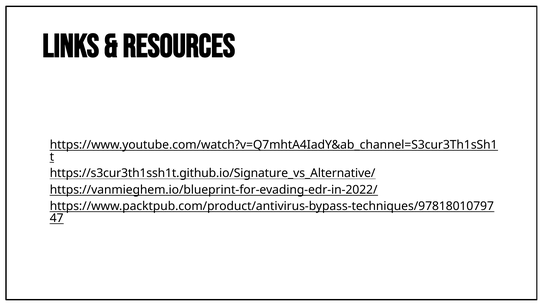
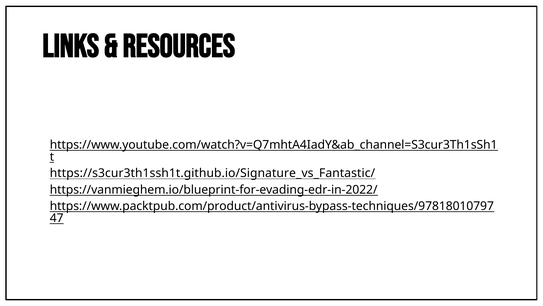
https://s3cur3th1ssh1t.github.io/Signature_vs_Alternative/: https://s3cur3th1ssh1t.github.io/Signature_vs_Alternative/ -> https://s3cur3th1ssh1t.github.io/Signature_vs_Fantastic/ (212, 173)
